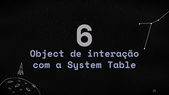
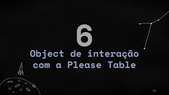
System: System -> Please (84, 65)
